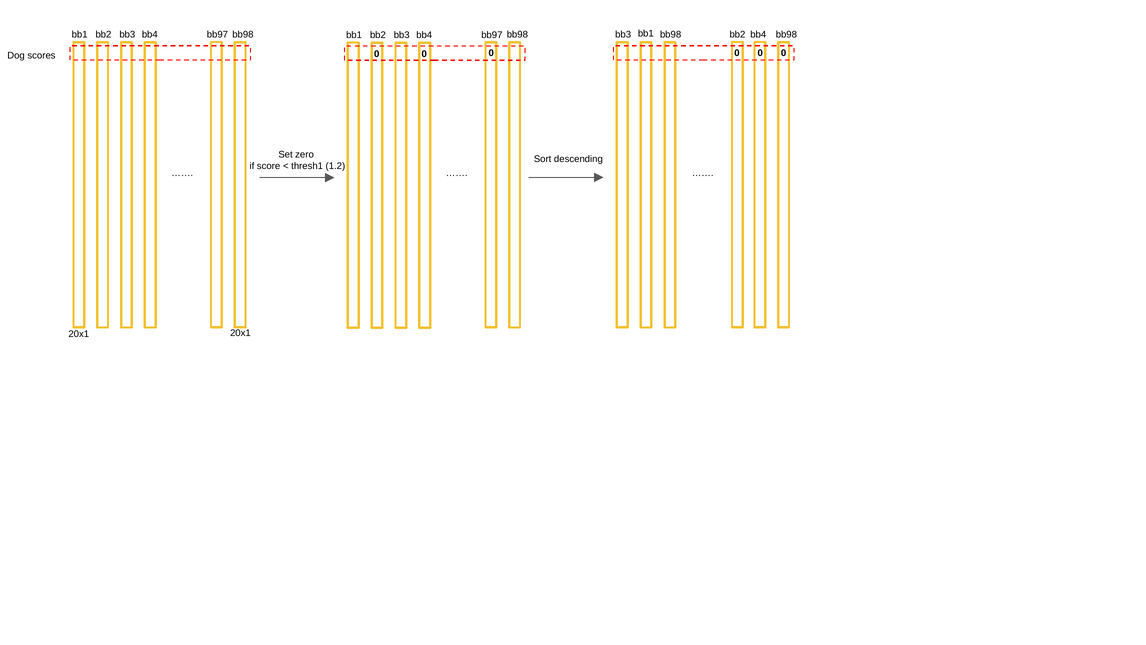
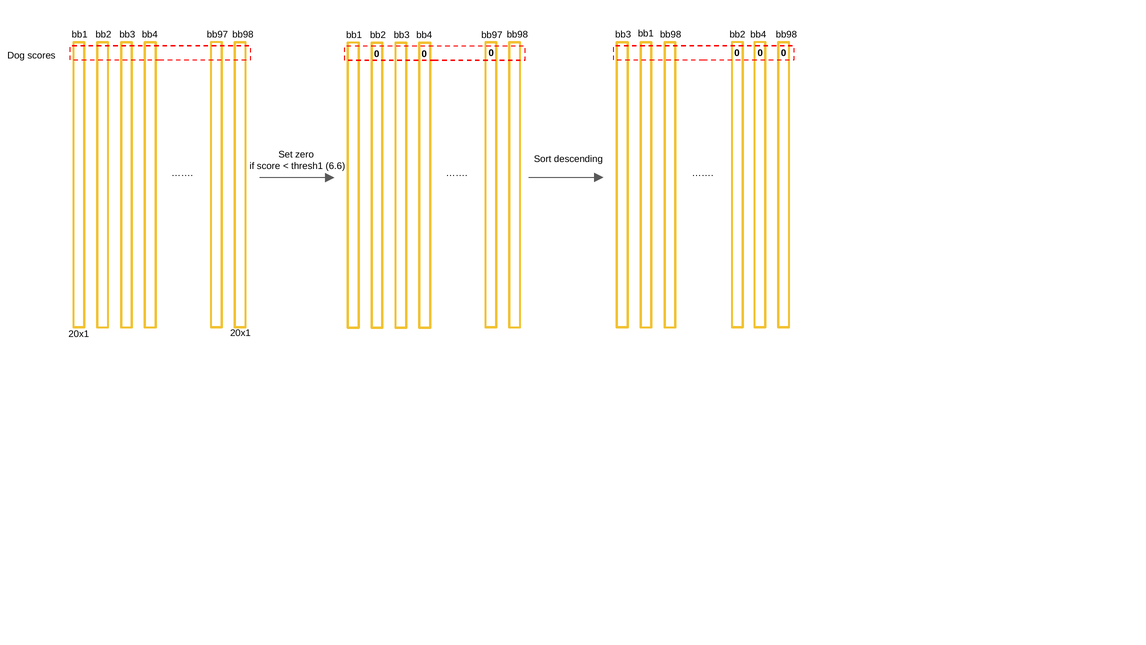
1.2: 1.2 -> 6.6 (335, 166)
